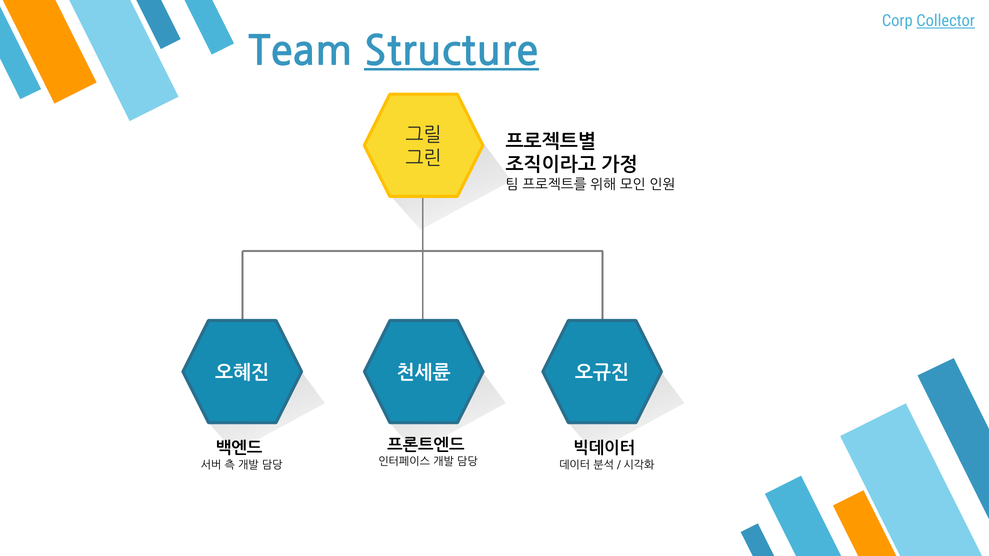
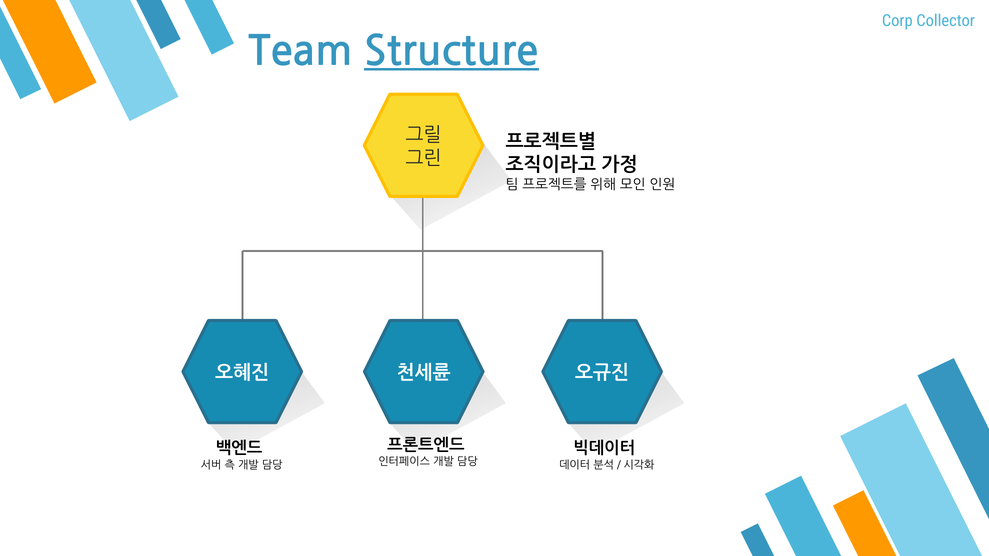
Collector underline: present -> none (946, 21)
